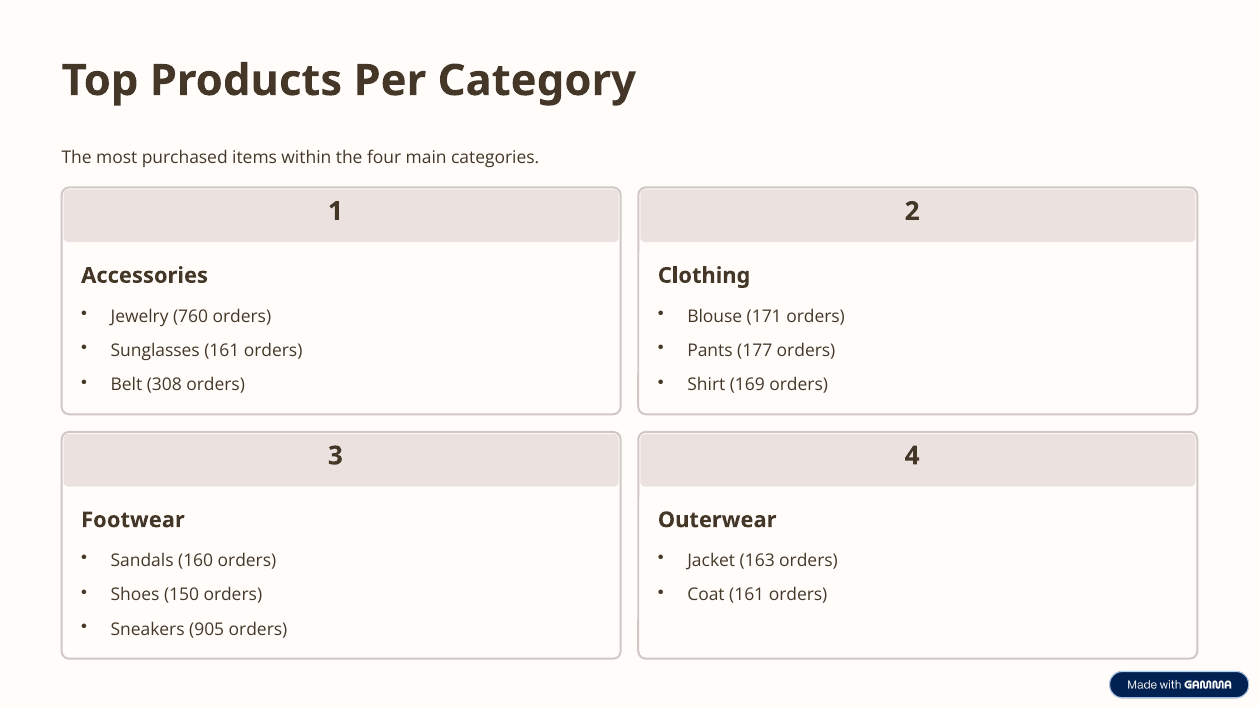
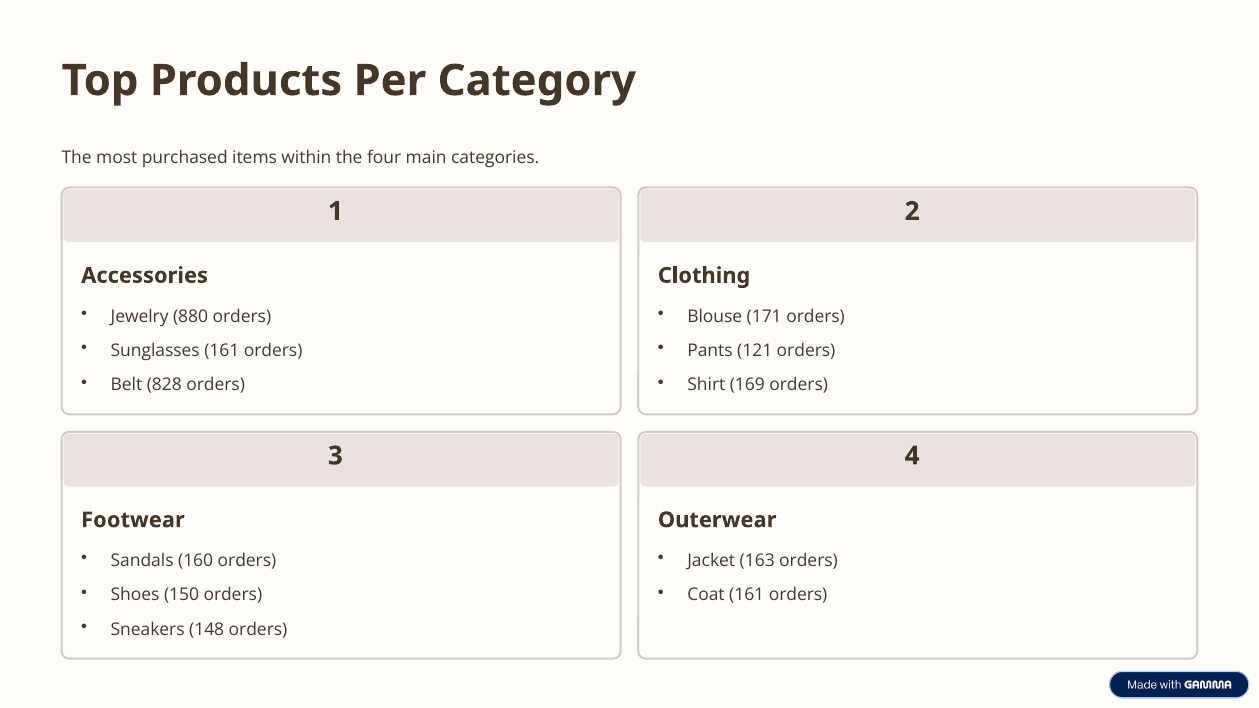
760: 760 -> 880 (191, 317)
177: 177 -> 121 (755, 351)
308: 308 -> 828 (164, 385)
905: 905 -> 148 (207, 630)
